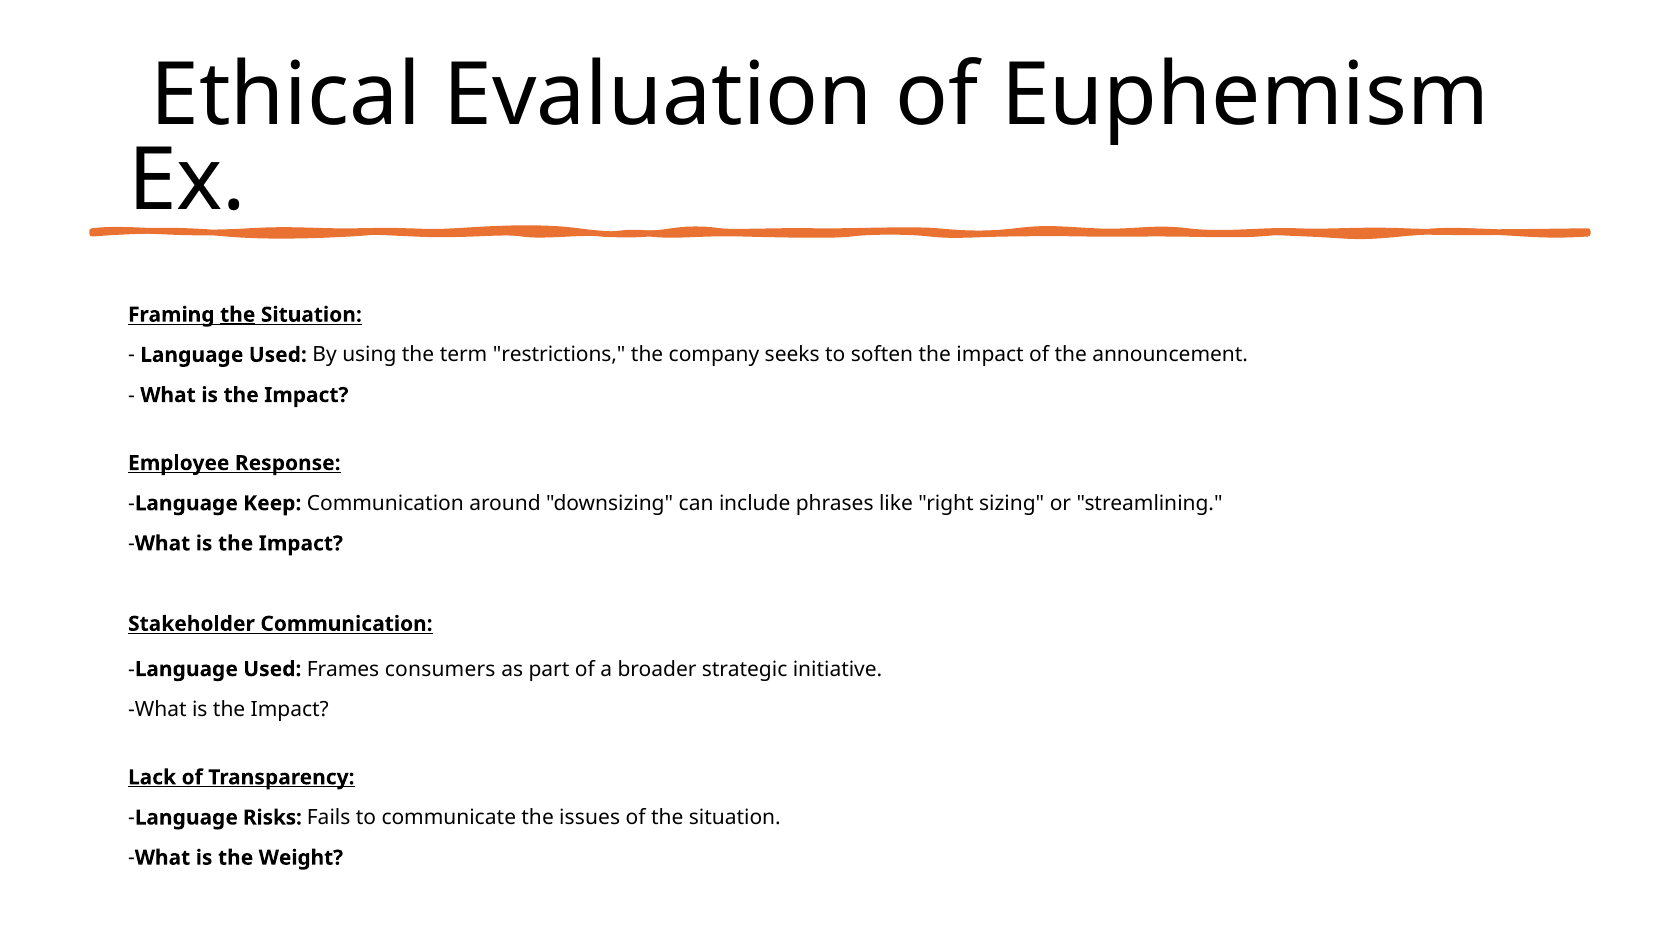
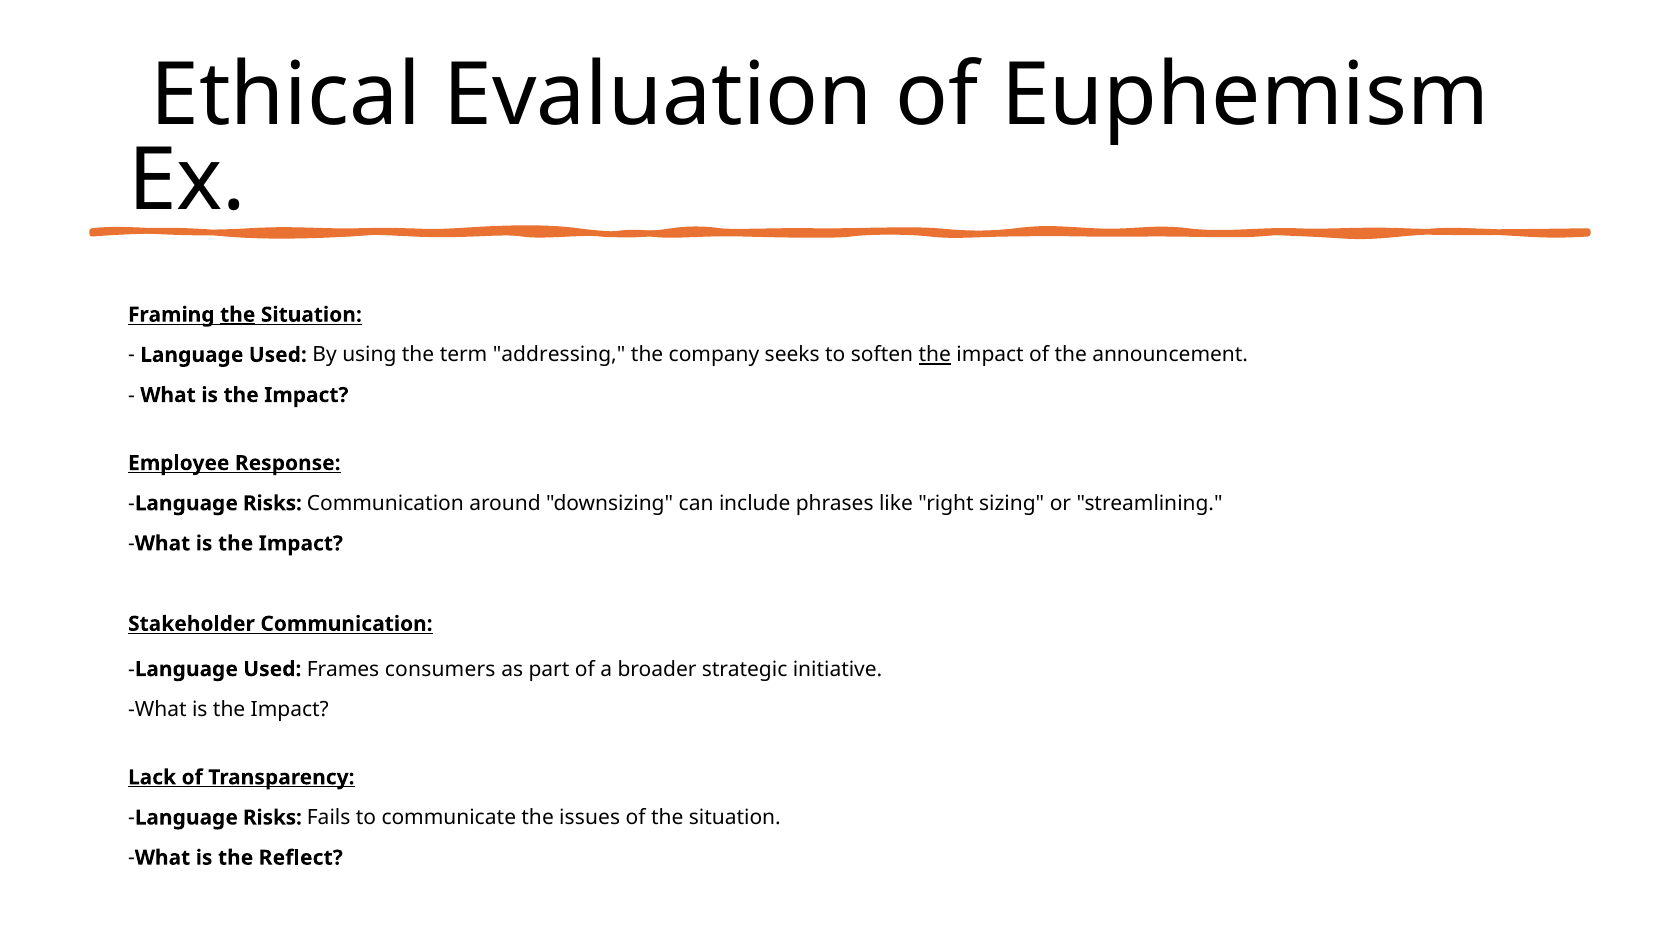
restrictions: restrictions -> addressing (559, 355)
the underline: none -> present (935, 355)
Keep: Keep -> Risks (272, 503)
Weight: Weight -> Reflect (301, 858)
